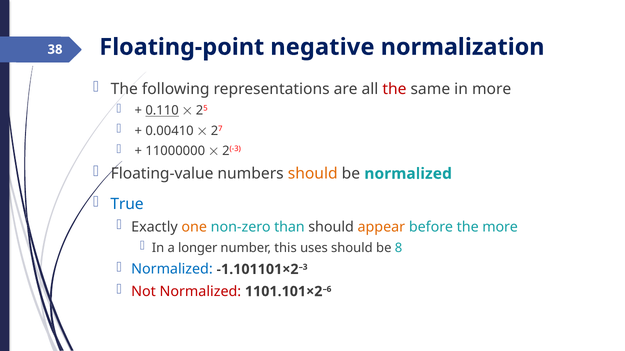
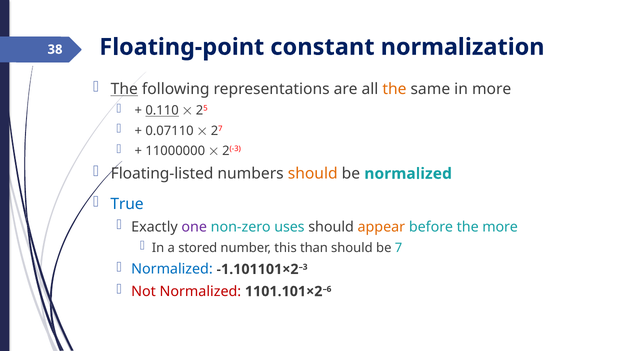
negative: negative -> constant (322, 47)
The underline: none -> present (124, 89)
the colour: red -> orange (394, 89)
0.00410: 0.00410 -> 0.07110 (170, 131)
Floating-value: Floating-value -> Floating-listed (162, 174)
one colour: orange -> purple (194, 227)
than: than -> uses (289, 227)
longer: longer -> stored (198, 248)
uses: uses -> than (314, 248)
8: 8 -> 7 (399, 248)
